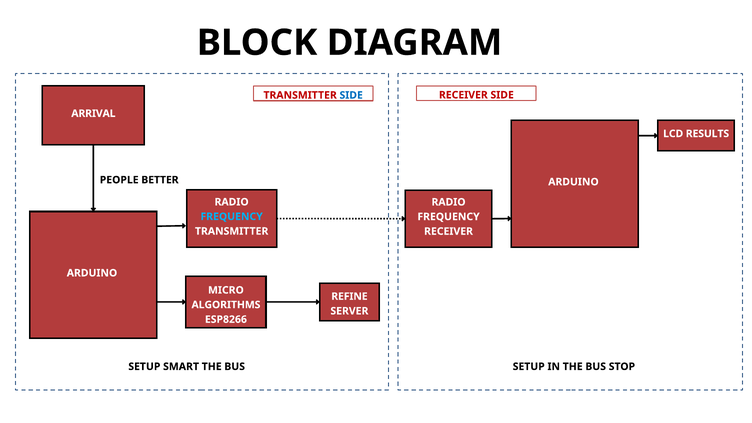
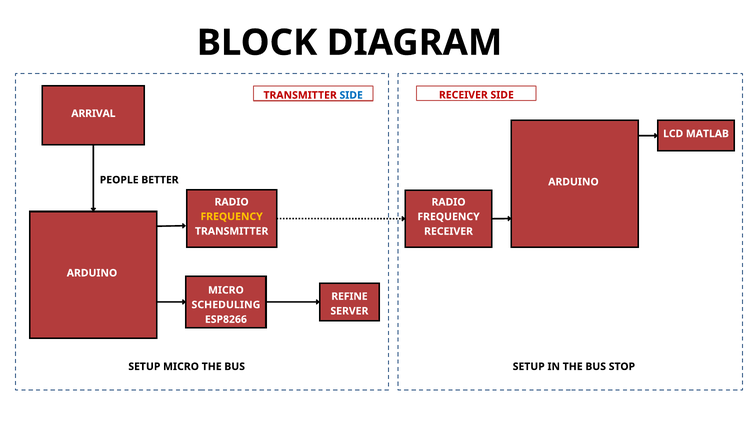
RESULTS: RESULTS -> MATLAB (707, 134)
FREQUENCY colour: light blue -> yellow (232, 217)
ALGORITHMS: ALGORITHMS -> SCHEDULING (226, 305)
SETUP SMART: SMART -> MICRO (181, 367)
